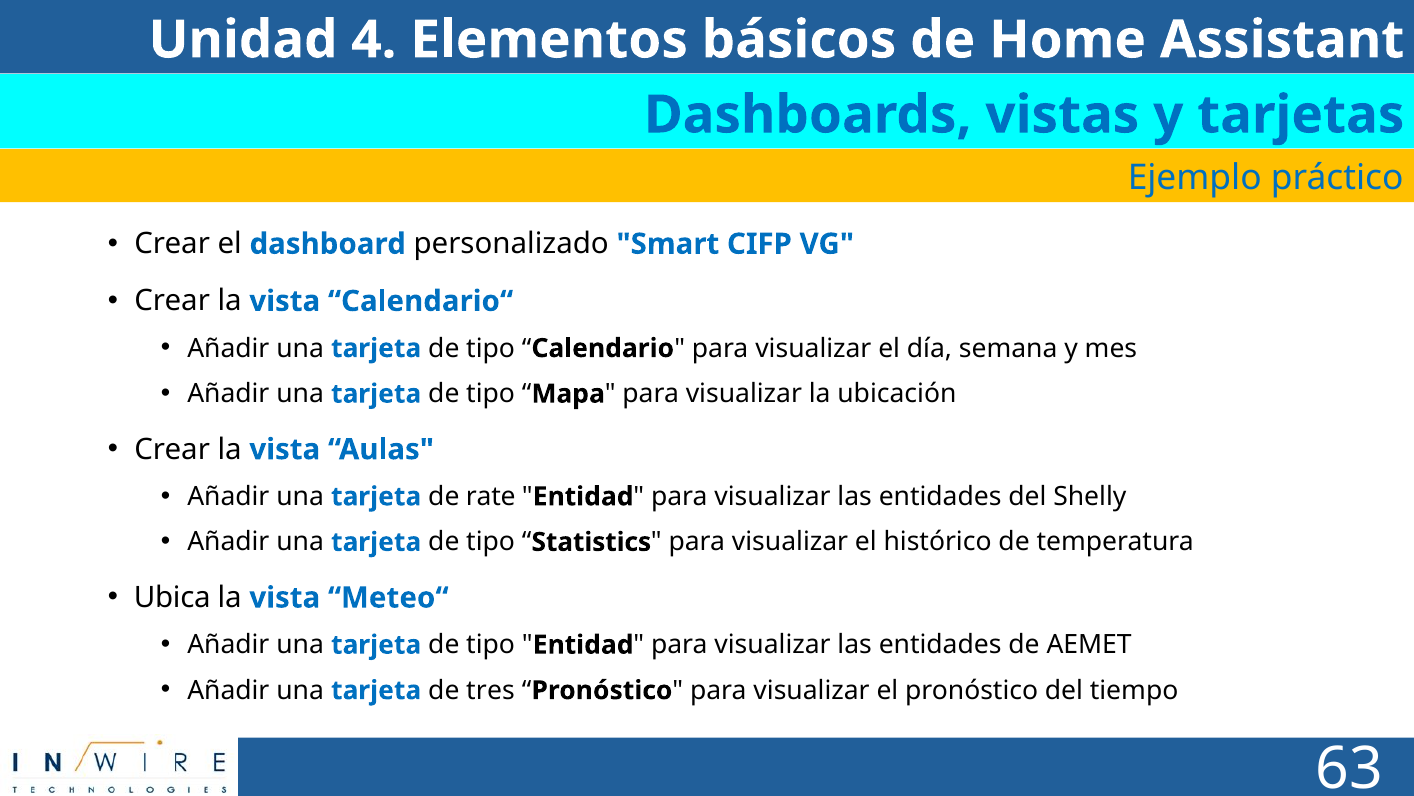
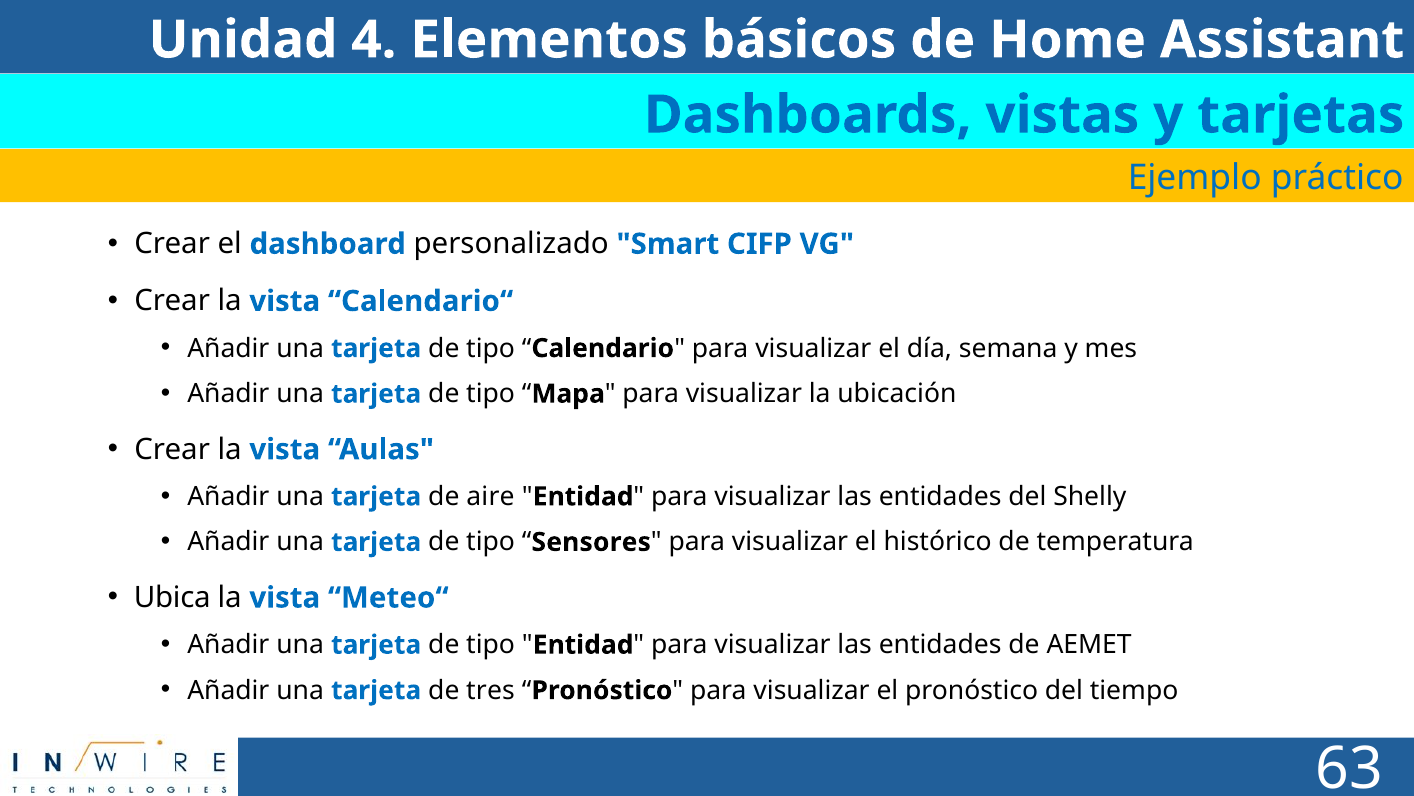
rate: rate -> aire (490, 496)
Statistics: Statistics -> Sensores (591, 542)
